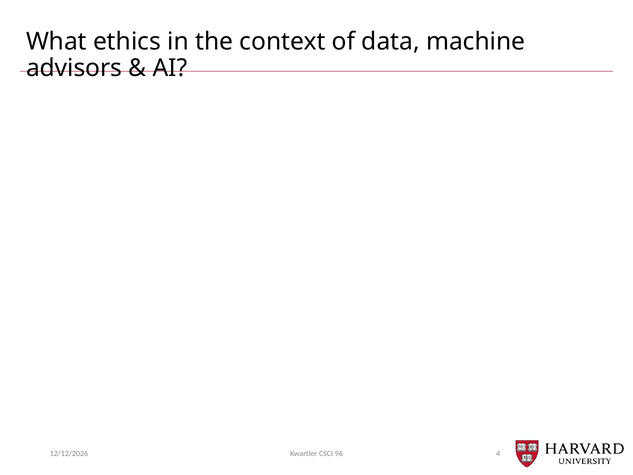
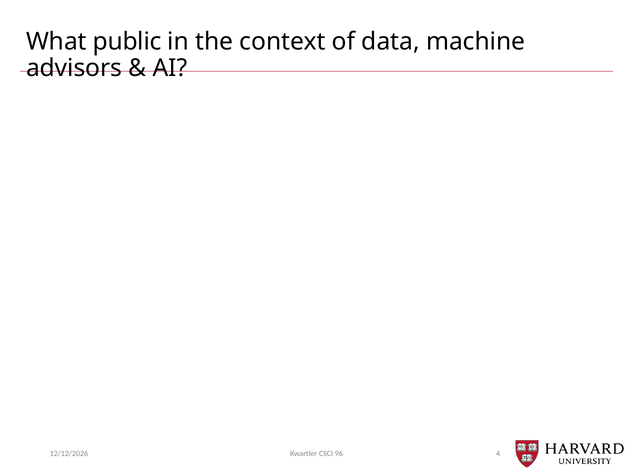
ethics: ethics -> public (127, 42)
